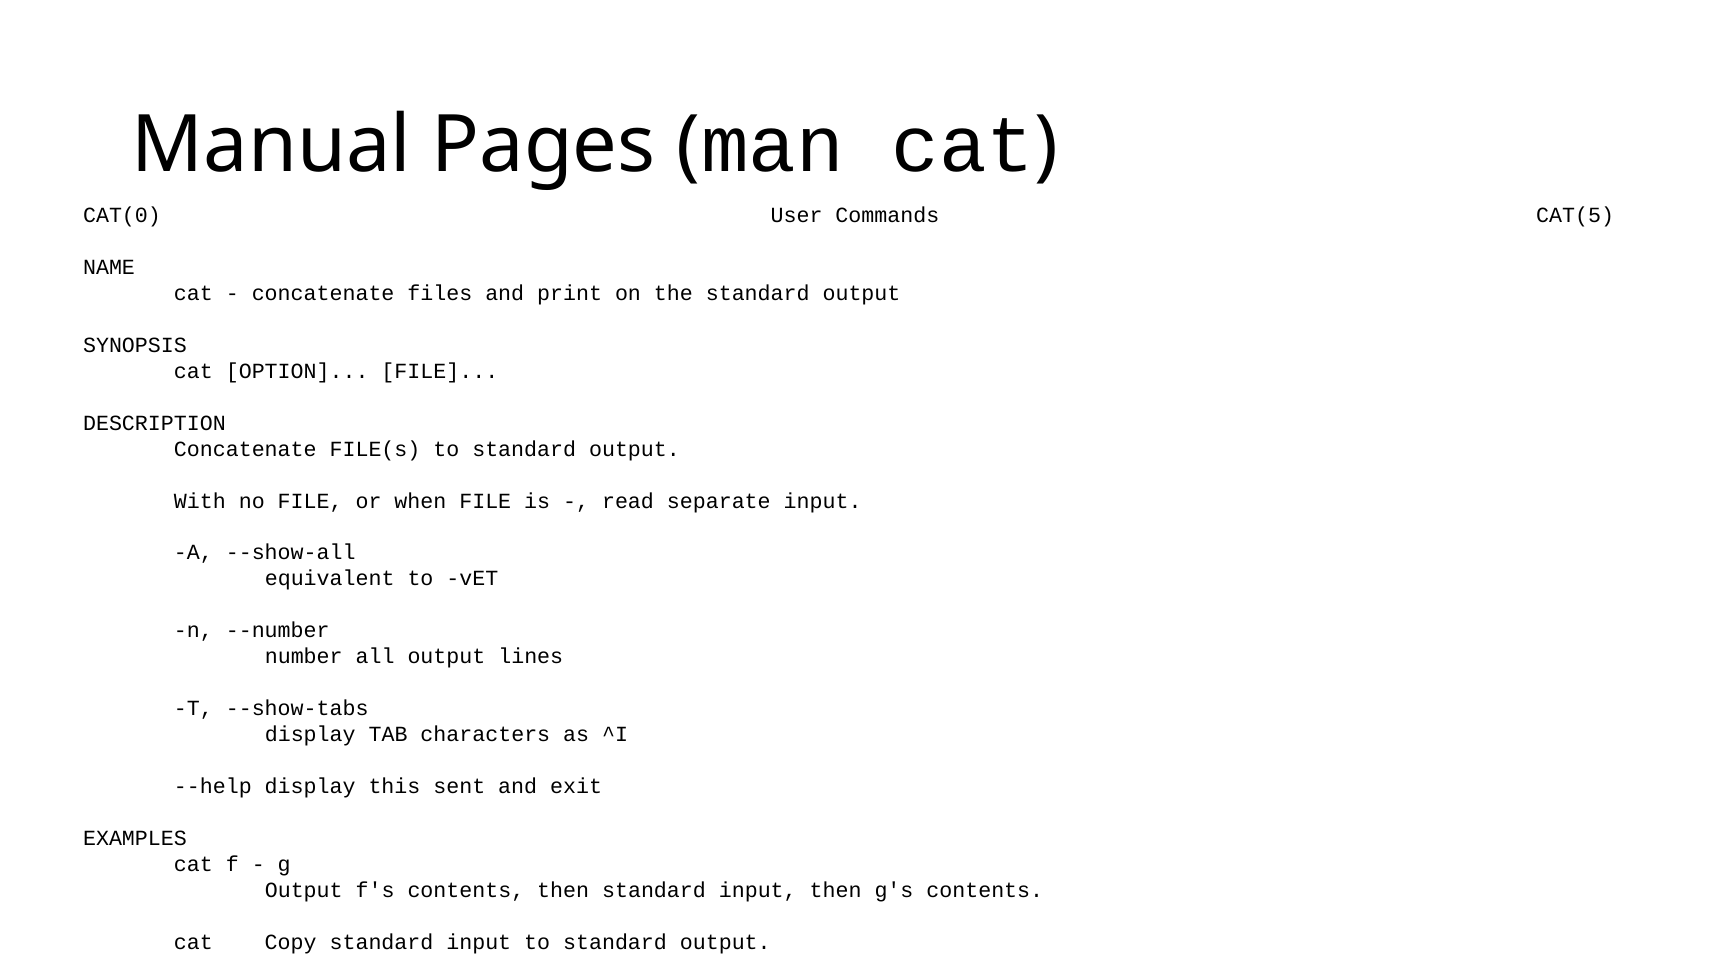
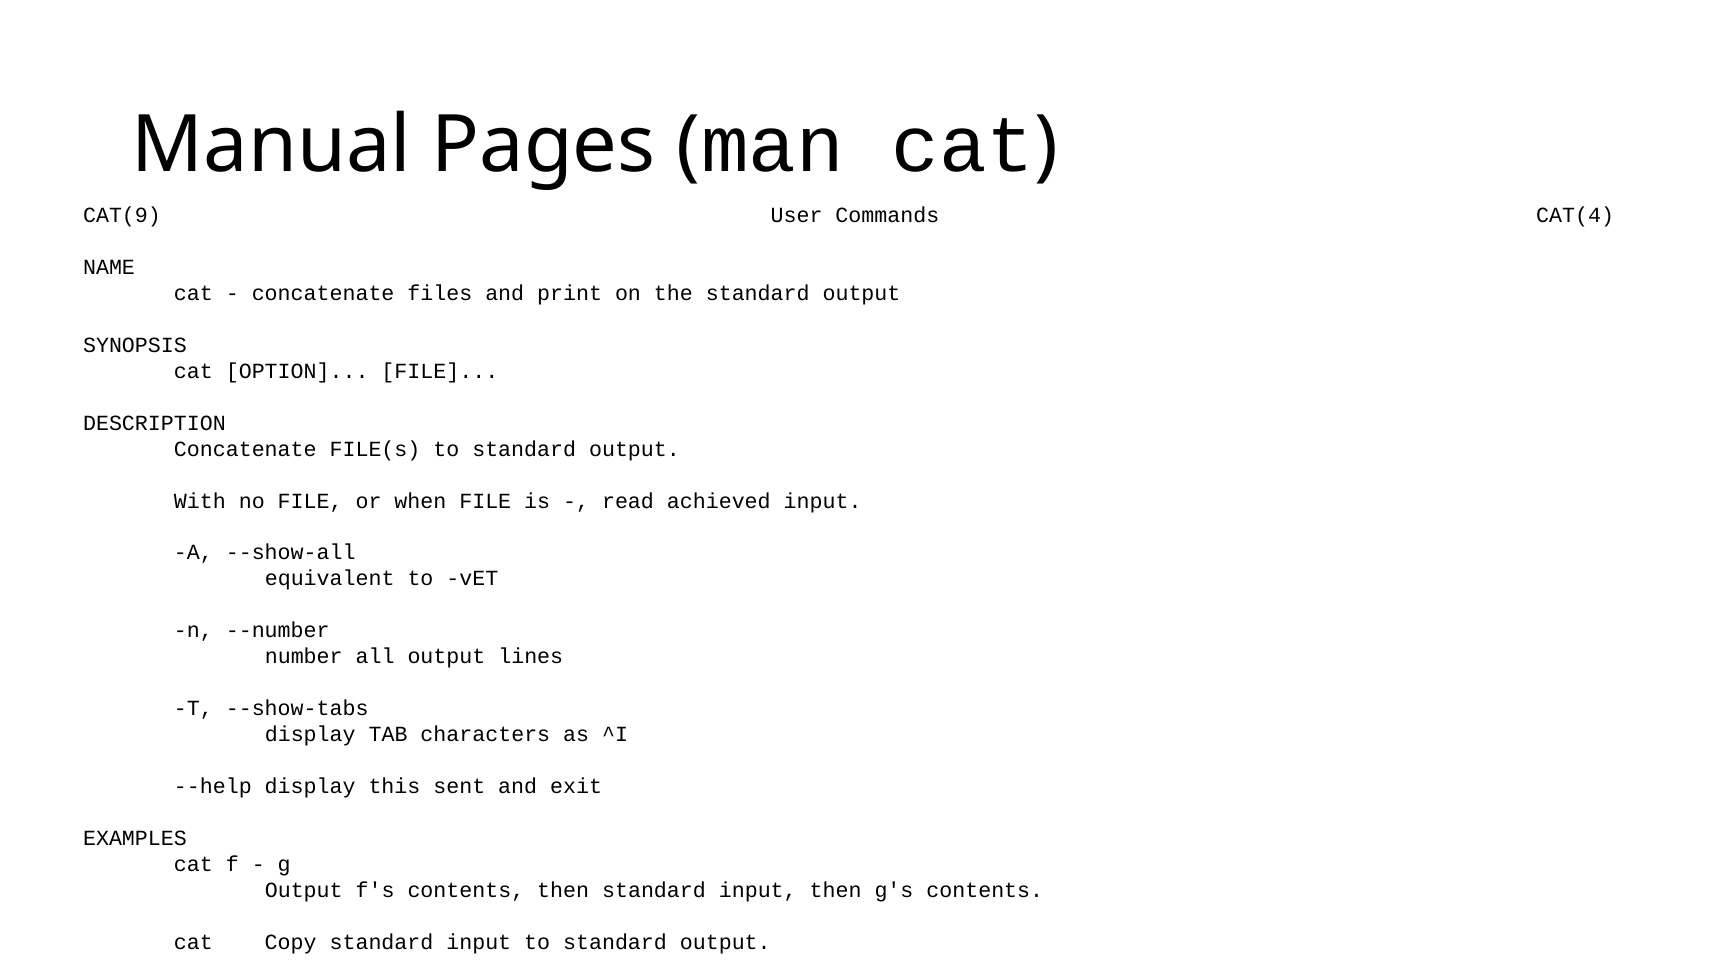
CAT(0: CAT(0 -> CAT(9 (122, 215)
CAT(5: CAT(5 -> CAT(4 (1575, 215)
separate: separate -> achieved (719, 501)
